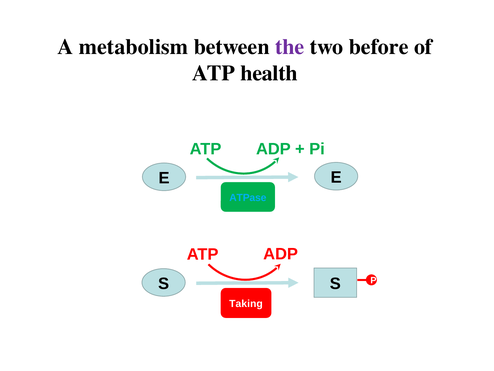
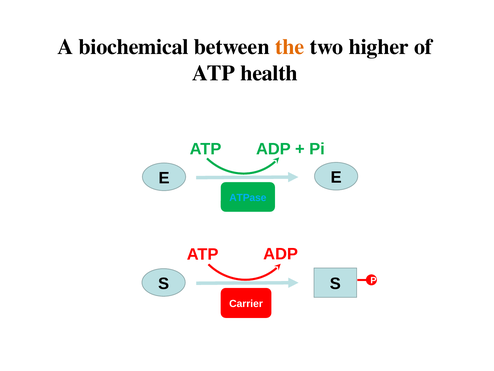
metabolism: metabolism -> biochemical (134, 47)
the colour: purple -> orange (290, 47)
before: before -> higher (379, 47)
Taking: Taking -> Carrier (246, 303)
